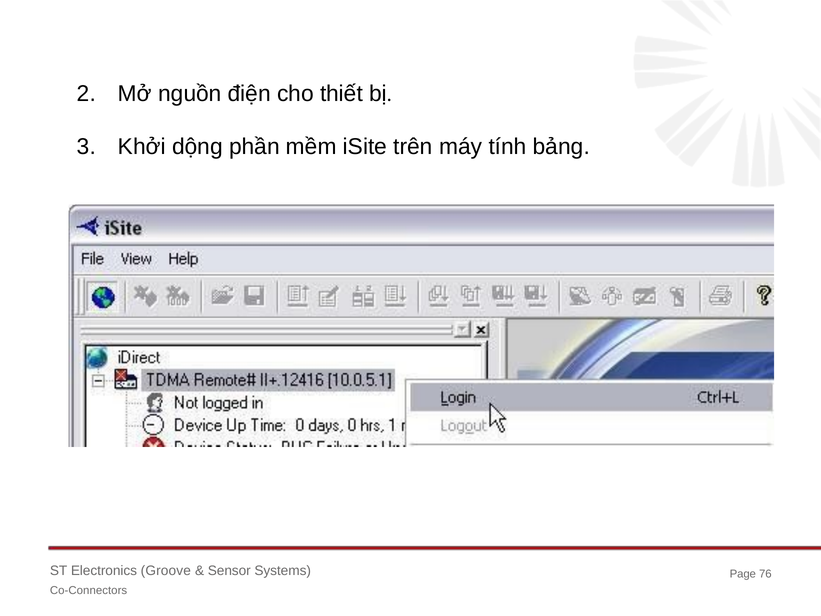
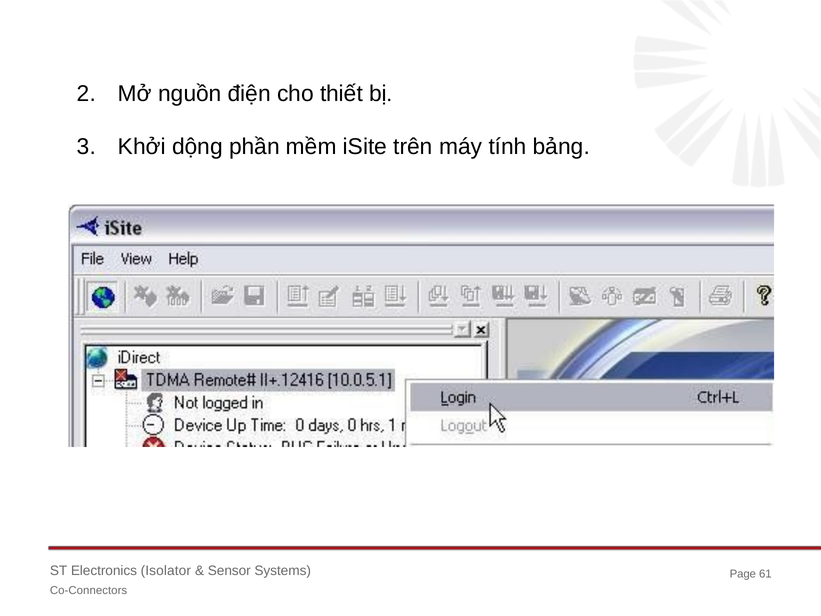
Groove: Groove -> Isolator (166, 571)
76: 76 -> 61 (765, 574)
